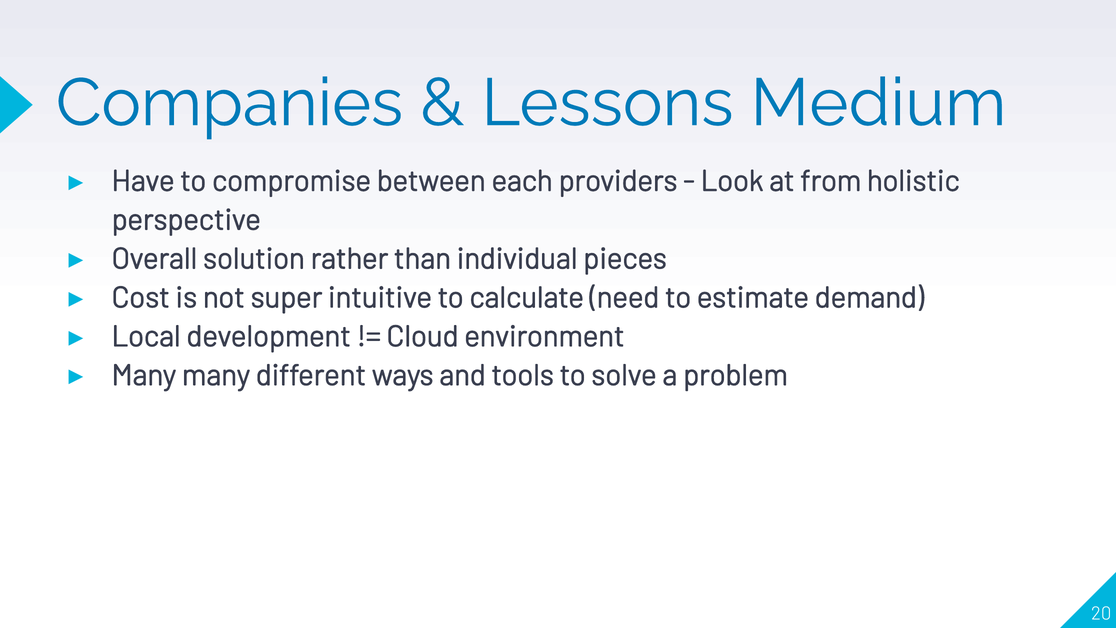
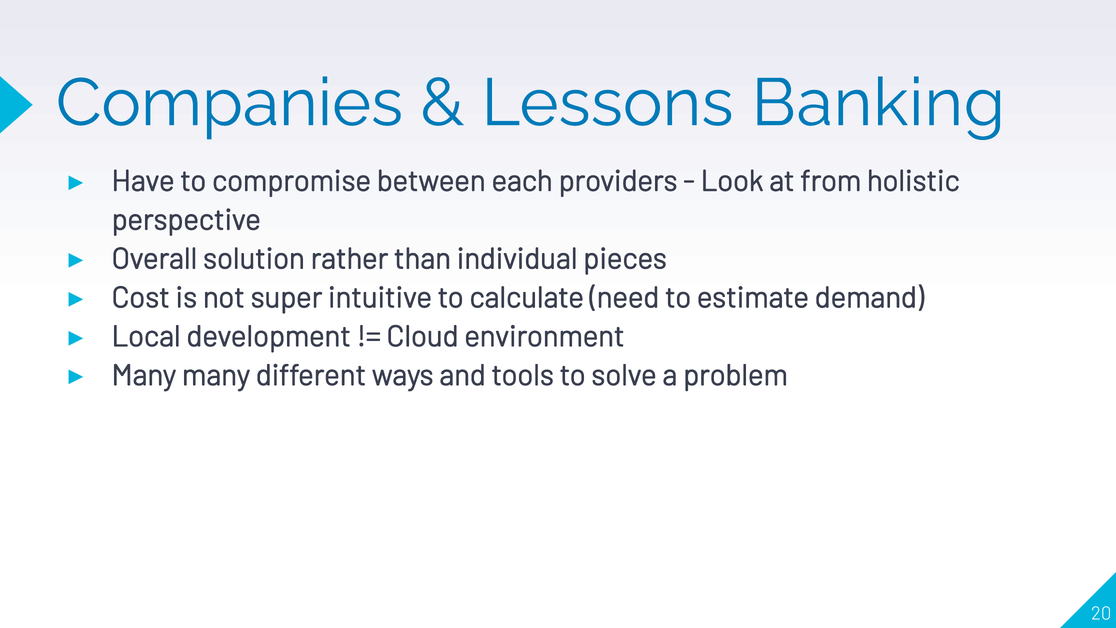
Medium: Medium -> Banking (878, 103)
